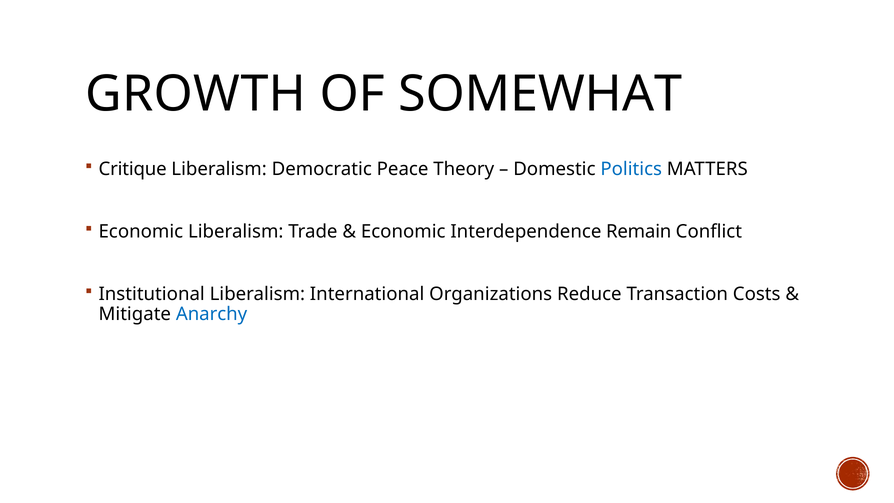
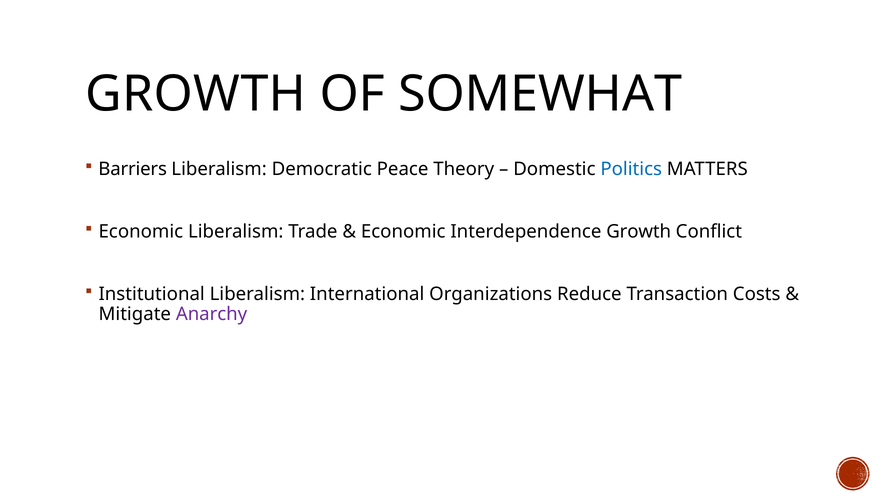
Critique: Critique -> Barriers (133, 169)
Interdependence Remain: Remain -> Growth (639, 231)
Anarchy colour: blue -> purple (212, 314)
